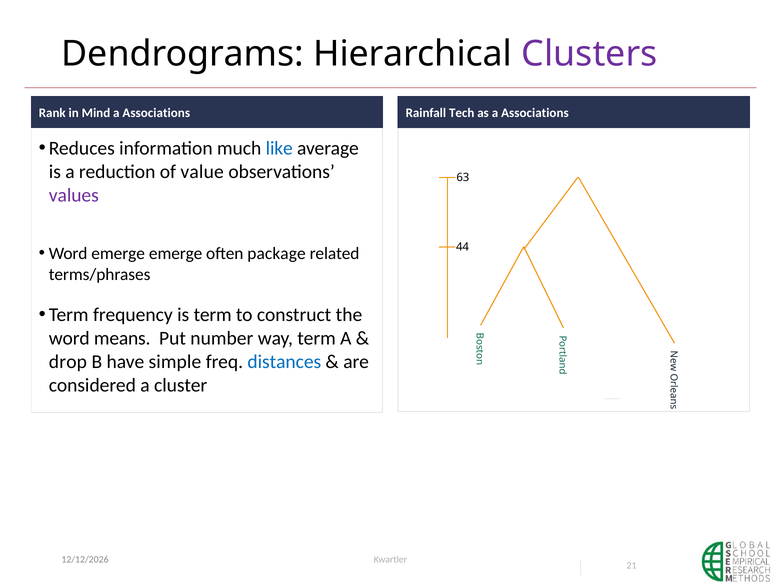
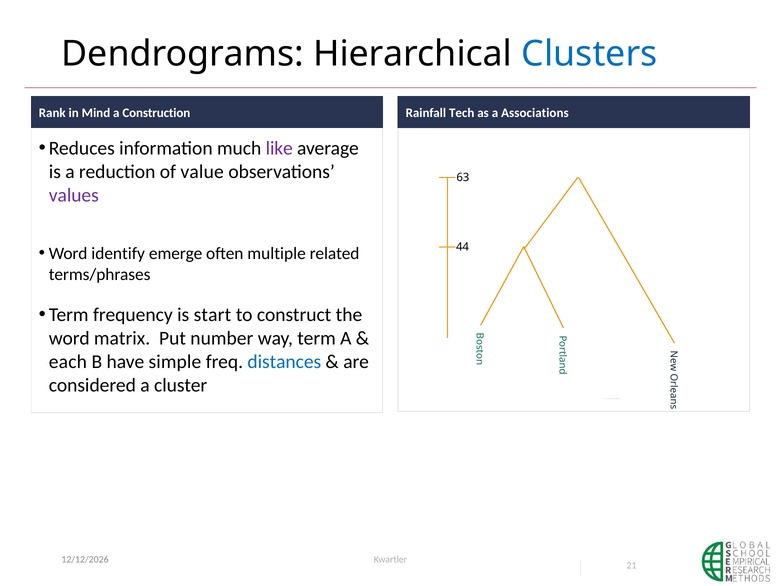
Clusters colour: purple -> blue (589, 54)
Mind a Associations: Associations -> Construction (156, 113)
like colour: blue -> purple (279, 148)
Word emerge: emerge -> identify (118, 254)
package: package -> multiple (277, 254)
is term: term -> start (212, 315)
means: means -> matrix (122, 338)
drop: drop -> each (68, 362)
